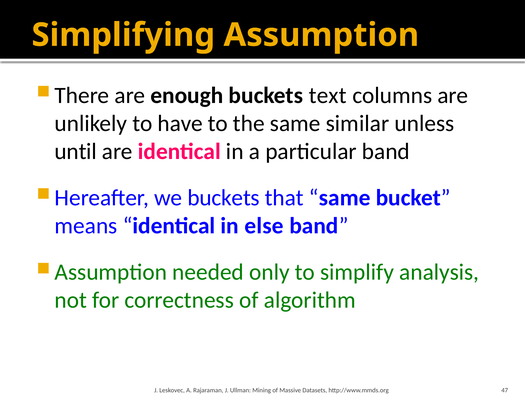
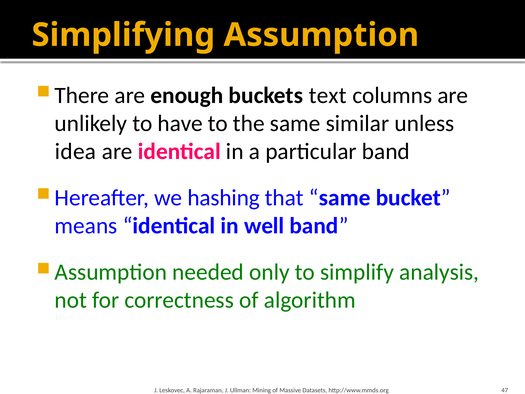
until: until -> idea (75, 151)
we buckets: buckets -> hashing (224, 198)
else: else -> well (264, 226)
